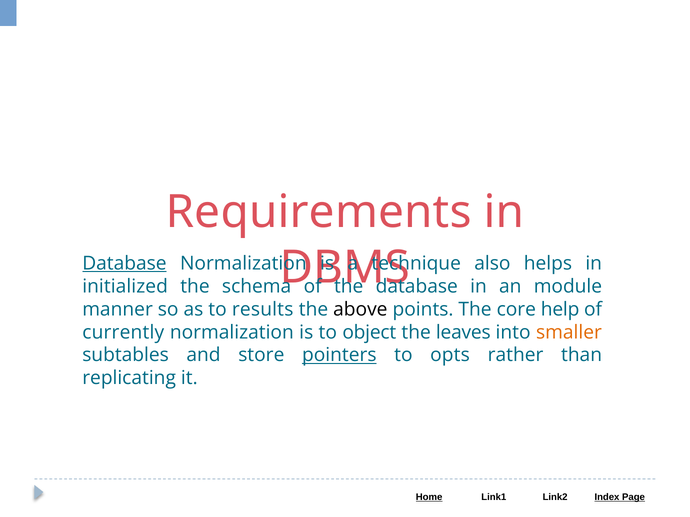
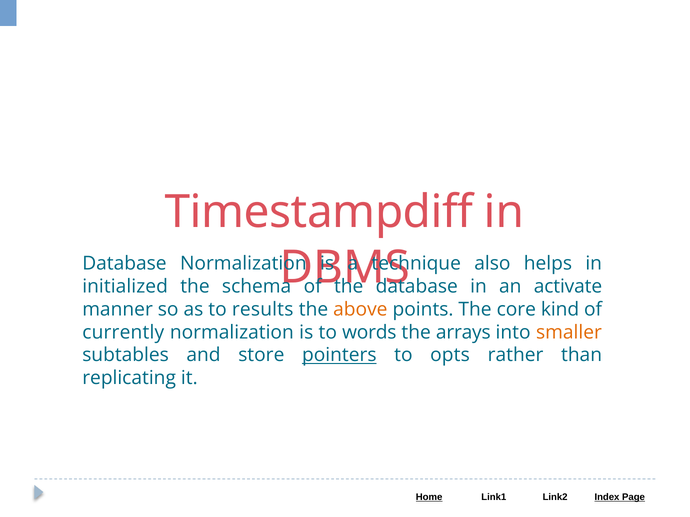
Requirements: Requirements -> Timestampdiff (319, 212)
Database underline: present -> none (124, 263)
module: module -> activate (568, 286)
above colour: black -> orange (360, 309)
help: help -> kind (560, 309)
object: object -> words (369, 333)
leaves: leaves -> arrays (463, 333)
